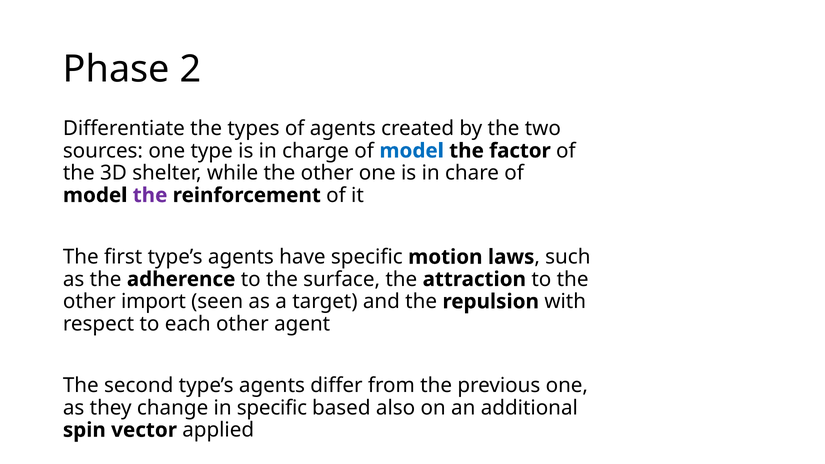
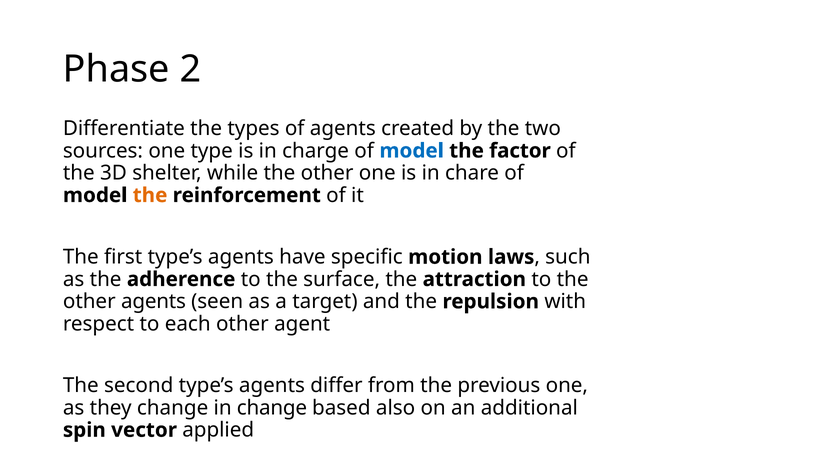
the colour: purple -> orange (150, 195)
other import: import -> agents (154, 302)
in specific: specific -> change (272, 408)
